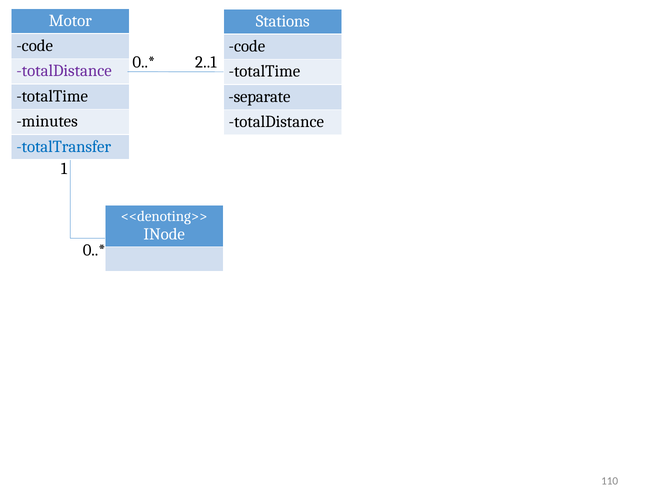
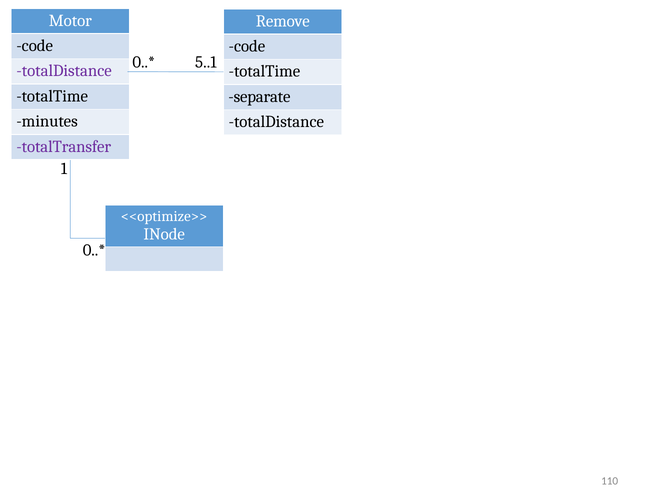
Stations: Stations -> Remove (283, 21)
2..1: 2..1 -> 5..1 (206, 62)
totalTransfer colour: blue -> purple (64, 146)
<<denoting>>: <<denoting>> -> <<optimize>> (164, 216)
